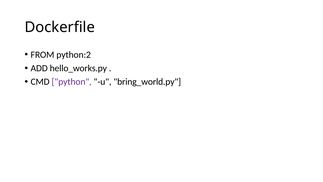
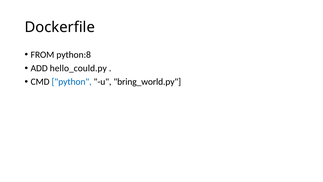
python:2: python:2 -> python:8 (74, 55)
hello_works.py: hello_works.py -> hello_could.py (78, 68)
python colour: purple -> blue (72, 82)
